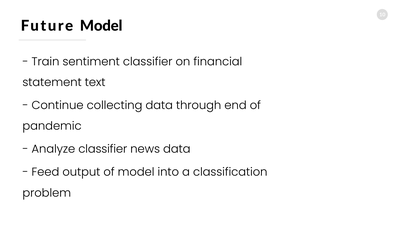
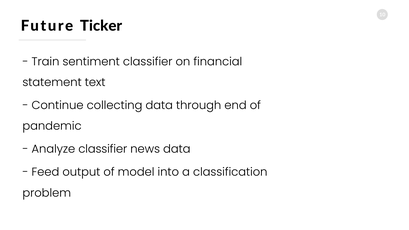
Future Model: Model -> Ticker (101, 26)
